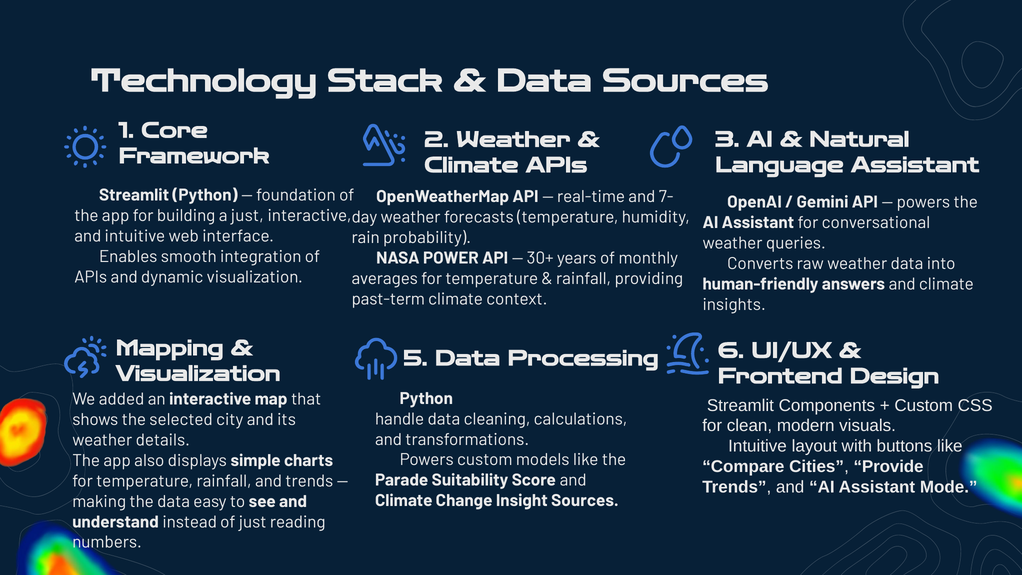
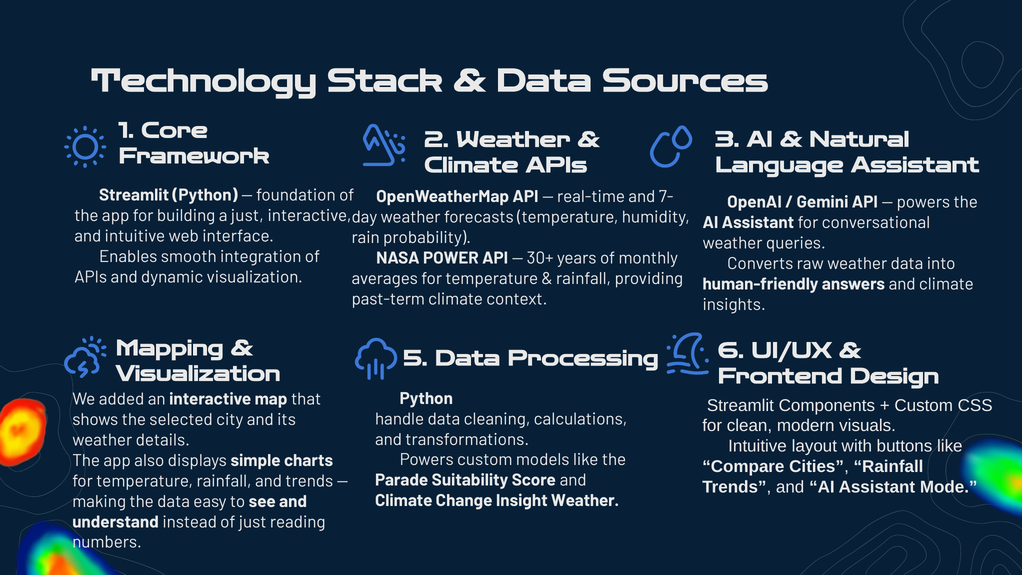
Cities Provide: Provide -> Rainfall (889, 467)
Insight Sources: Sources -> Weather (585, 501)
